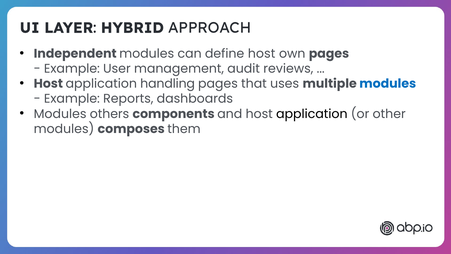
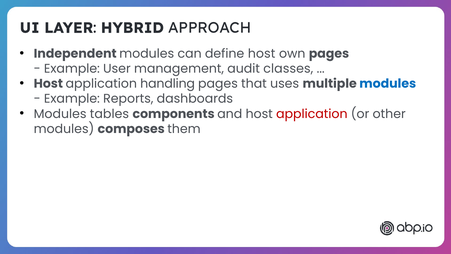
reviews: reviews -> classes (288, 69)
others: others -> tables (109, 114)
application colour: black -> red (312, 114)
